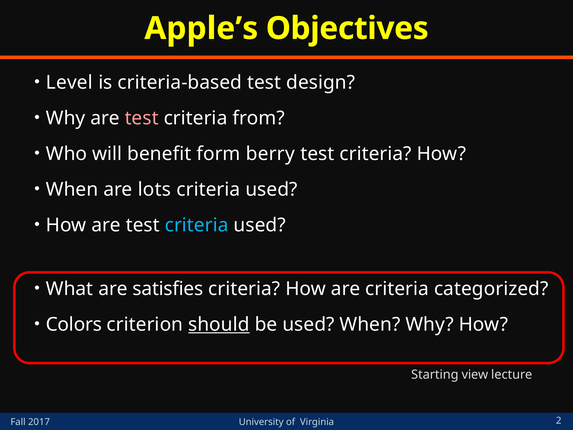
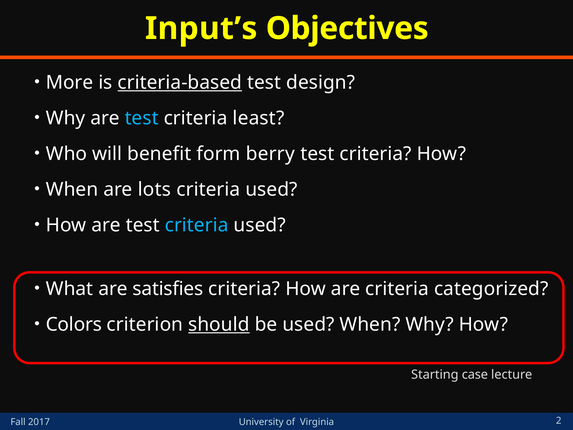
Apple’s: Apple’s -> Input’s (201, 28)
Level: Level -> More (70, 83)
criteria-based underline: none -> present (180, 83)
test colour: pink -> light blue (142, 118)
from: from -> least (258, 118)
view: view -> case (475, 374)
